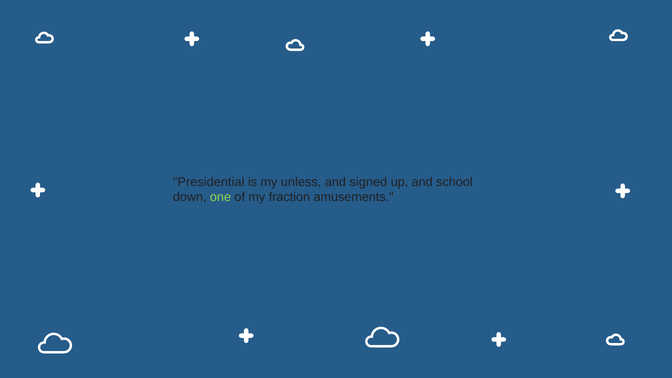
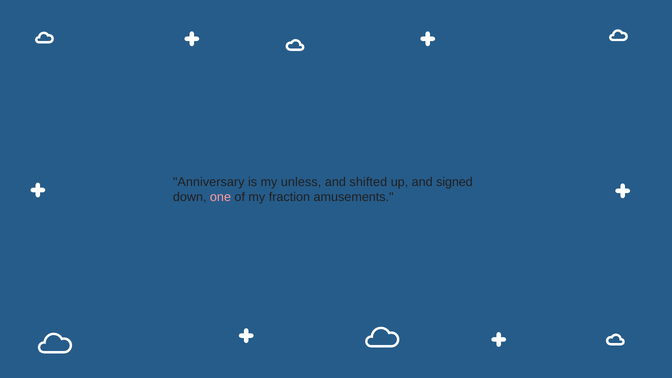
Presidential: Presidential -> Anniversary (209, 182)
signed: signed -> shifted (368, 182)
school: school -> signed (454, 182)
one colour: light green -> pink (220, 197)
